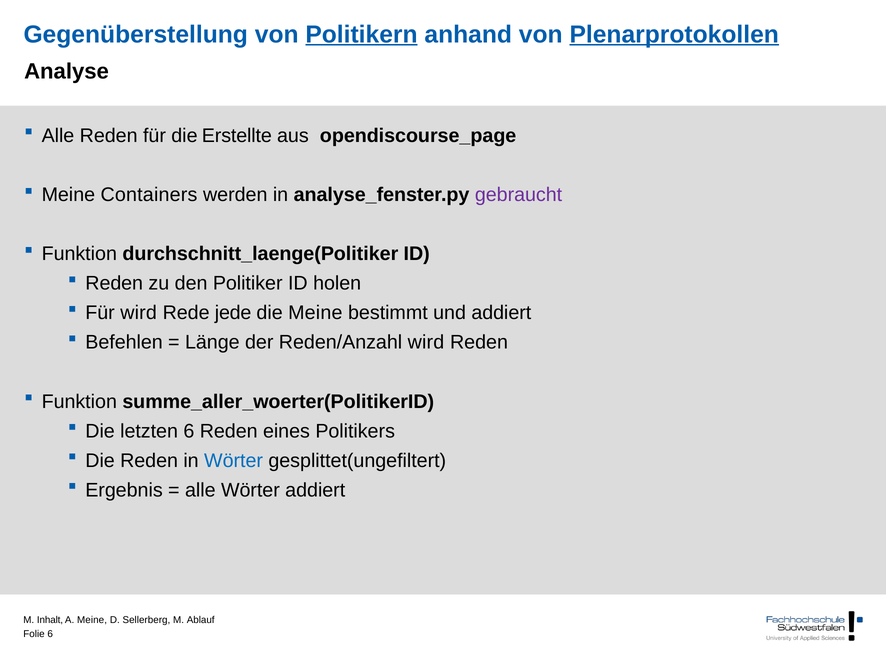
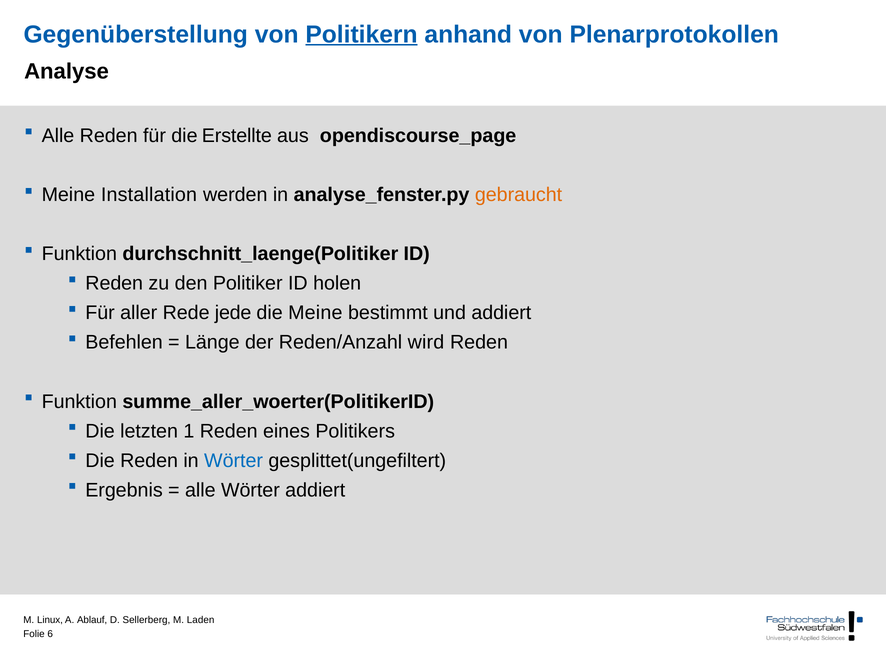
Plenarprotokollen underline: present -> none (674, 34)
Containers: Containers -> Installation (149, 195)
gebraucht colour: purple -> orange (519, 195)
Für wird: wird -> aller (139, 313)
letzten 6: 6 -> 1 (189, 431)
Inhalt: Inhalt -> Linux (50, 619)
A Meine: Meine -> Ablauf (92, 619)
Ablauf: Ablauf -> Laden (201, 619)
